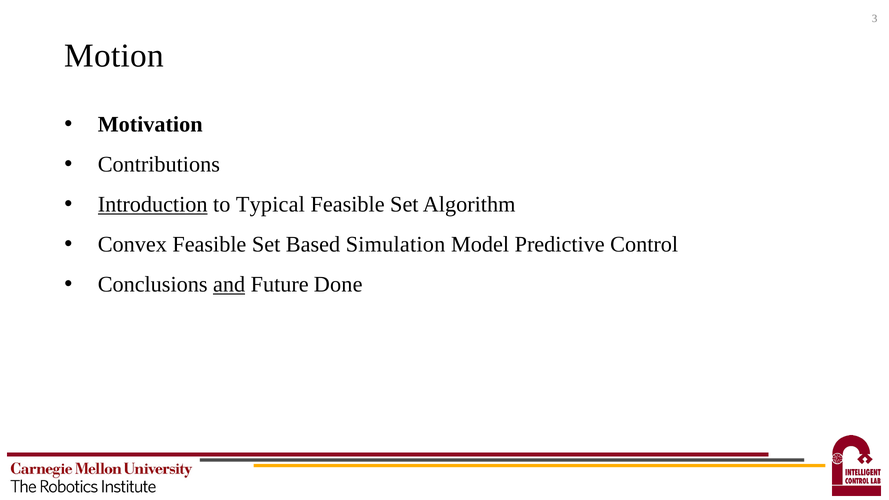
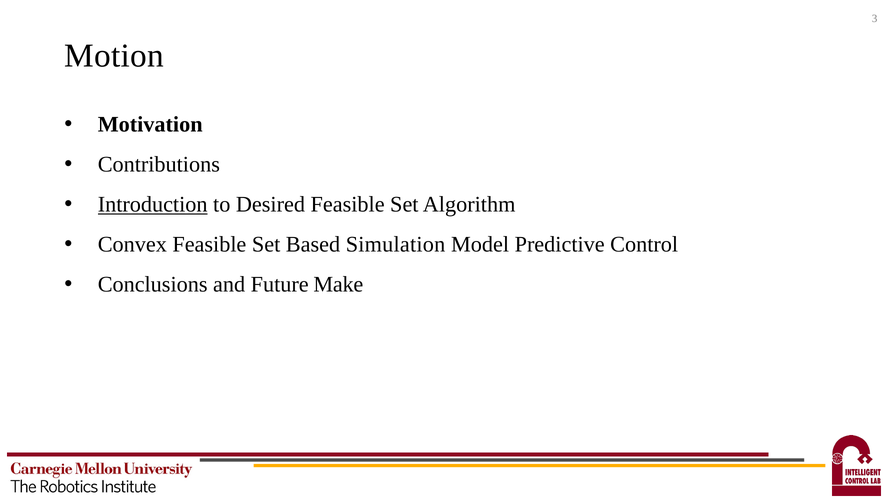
Typical: Typical -> Desired (270, 204)
and underline: present -> none (229, 284)
Done: Done -> Make (338, 284)
